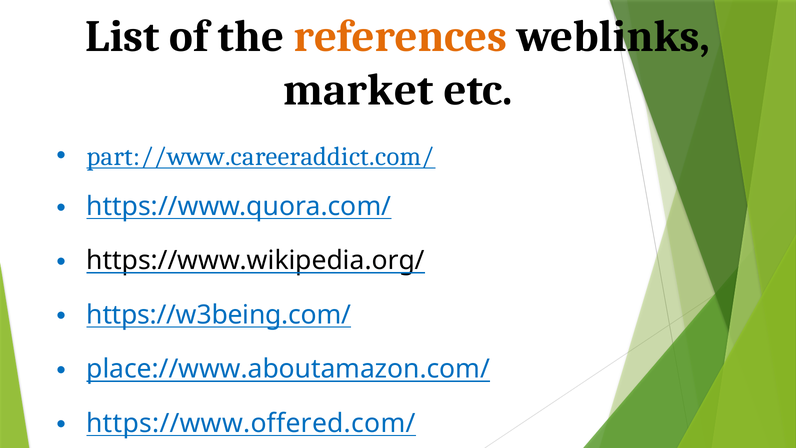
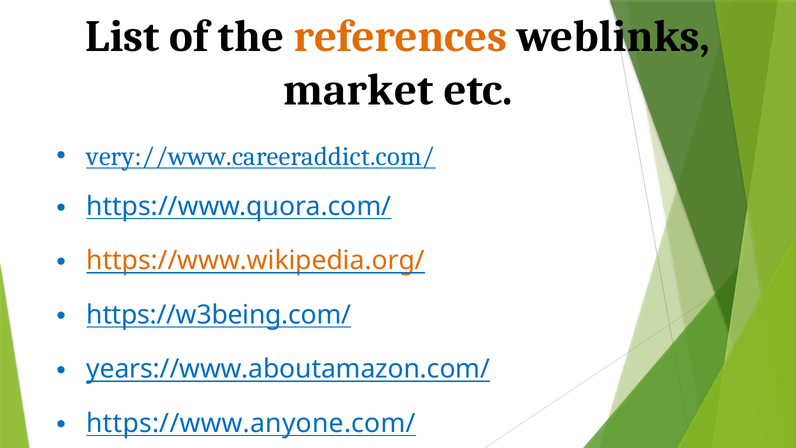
part://www.careeraddict.com/: part://www.careeraddict.com/ -> very://www.careeraddict.com/ (261, 156)
https://www.wikipedia.org/ colour: black -> orange (256, 261)
place://www.aboutamazon.com/: place://www.aboutamazon.com/ -> years://www.aboutamazon.com/ (288, 369)
https://www.offered.com/: https://www.offered.com/ -> https://www.anyone.com/ (251, 423)
